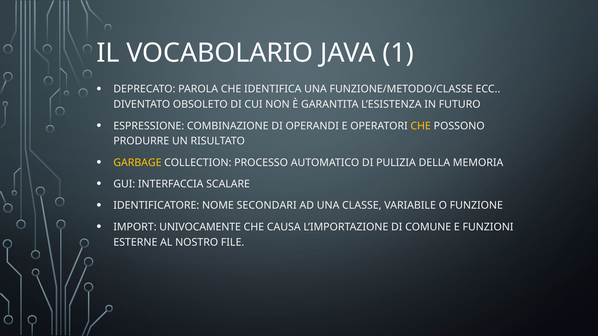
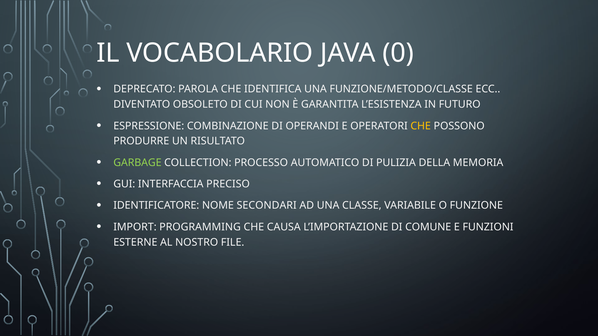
1: 1 -> 0 (398, 53)
GARBAGE colour: yellow -> light green (137, 163)
SCALARE: SCALARE -> PRECISO (228, 184)
UNIVOCAMENTE: UNIVOCAMENTE -> PROGRAMMING (200, 227)
